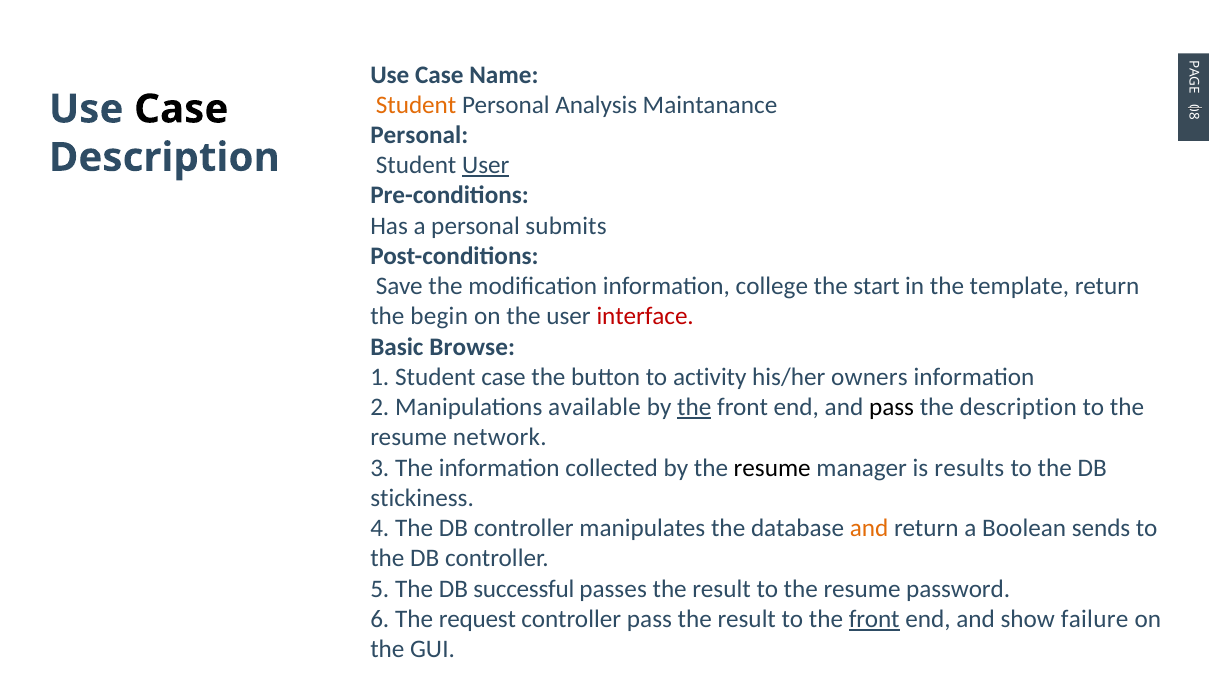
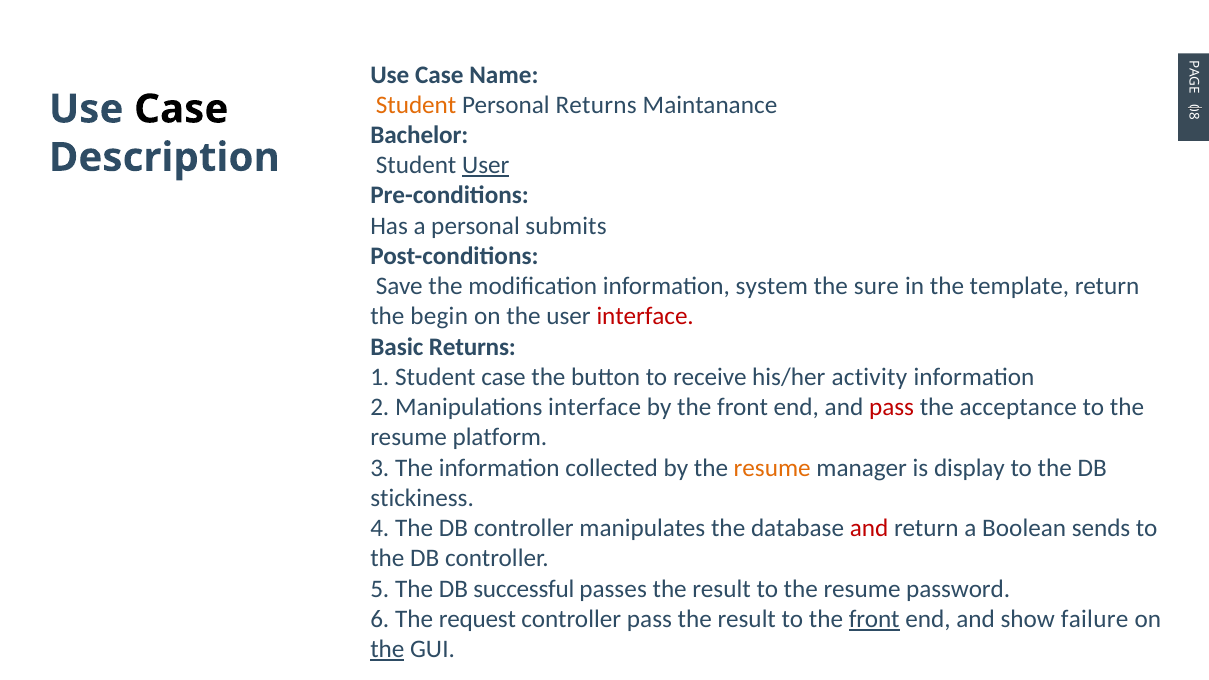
Personal Analysis: Analysis -> Returns (596, 105)
Personal: Personal -> Bachelor (419, 135)
college: college -> system (772, 286)
start: start -> sure (876, 286)
Basic Browse: Browse -> Returns (472, 347)
activity: activity -> receive (710, 377)
owners: owners -> activity (869, 377)
Manipulations available: available -> interface (595, 407)
the underline: present -> none (694, 407)
pass colour: black -> red (892, 407)
the description: description -> acceptance (1018, 407)
network: network -> platform (500, 438)
resume colour: black -> orange (772, 468)
results: results -> display (969, 468)
and colour: orange -> red (869, 528)
the underline: none -> present (387, 649)
